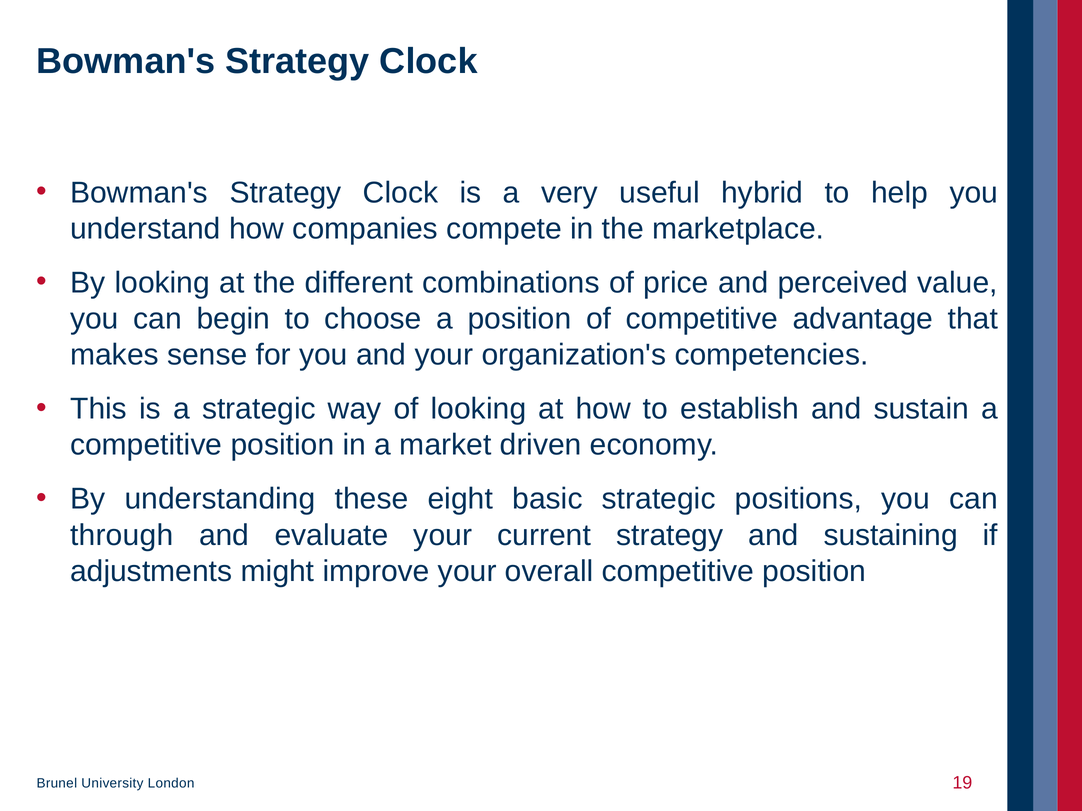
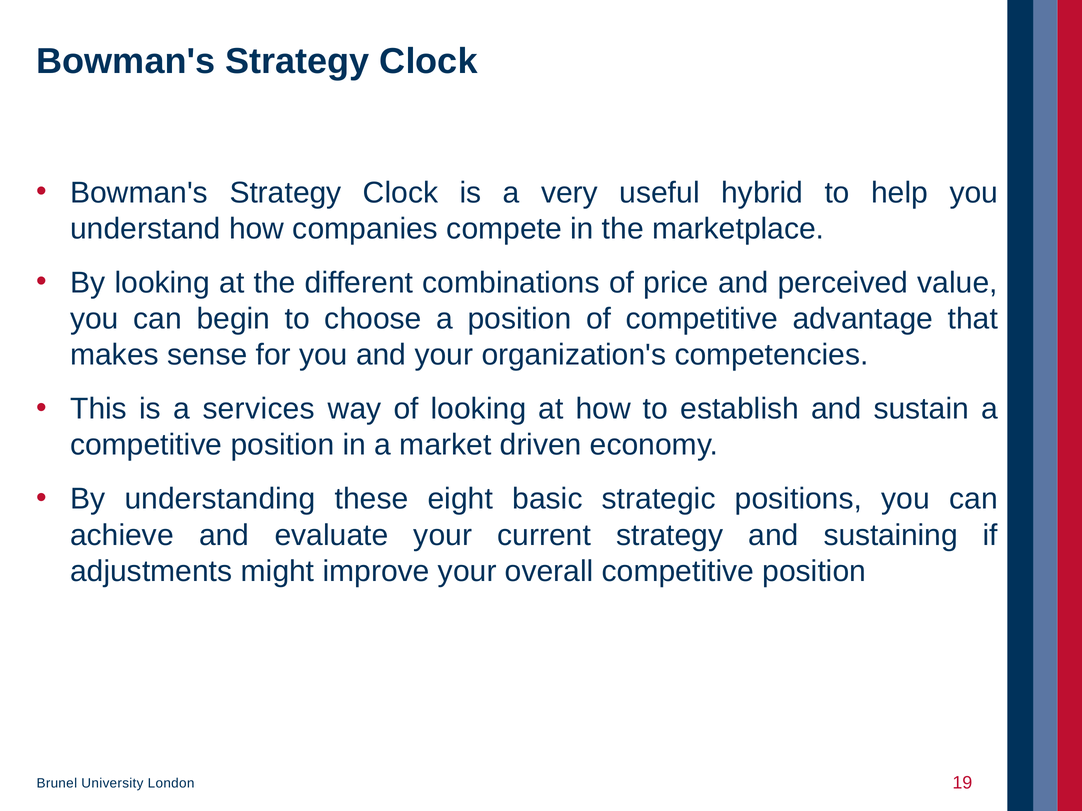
a strategic: strategic -> services (259, 409)
through: through -> achieve (122, 535)
